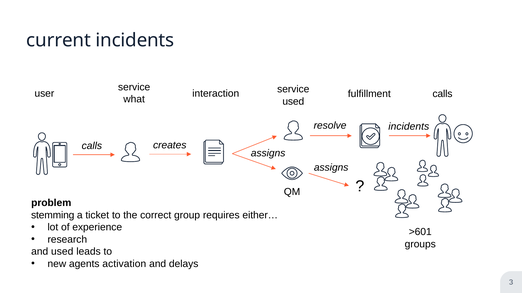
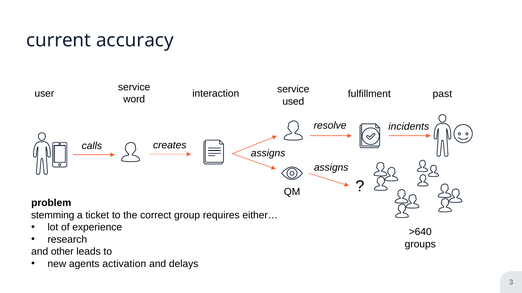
current incidents: incidents -> accuracy (135, 40)
calls: calls -> past (442, 94)
what: what -> word (134, 100)
>601: >601 -> >640 (420, 232)
and used: used -> other (62, 252)
